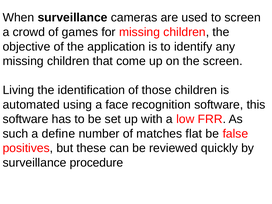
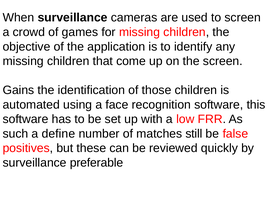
Living: Living -> Gains (18, 90)
flat: flat -> still (194, 134)
procedure: procedure -> preferable (96, 163)
